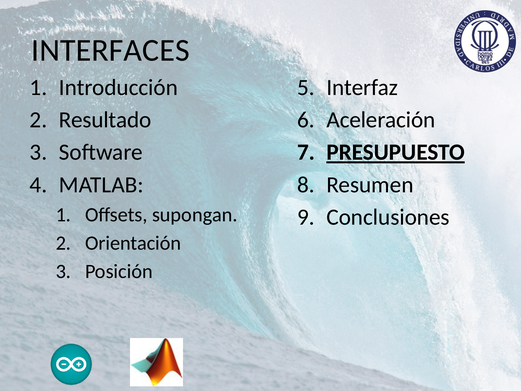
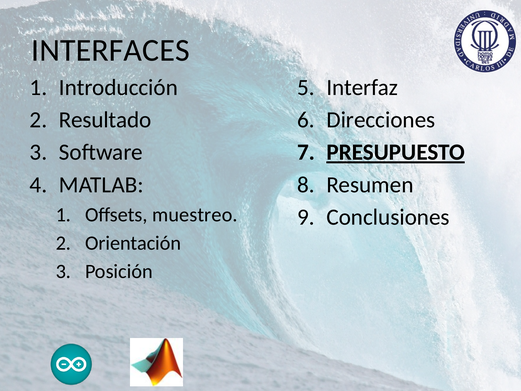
Aceleración: Aceleración -> Direcciones (381, 120)
supongan: supongan -> muestreo (195, 215)
